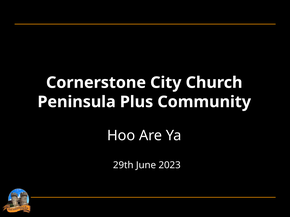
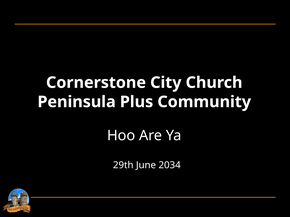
2023: 2023 -> 2034 (170, 165)
